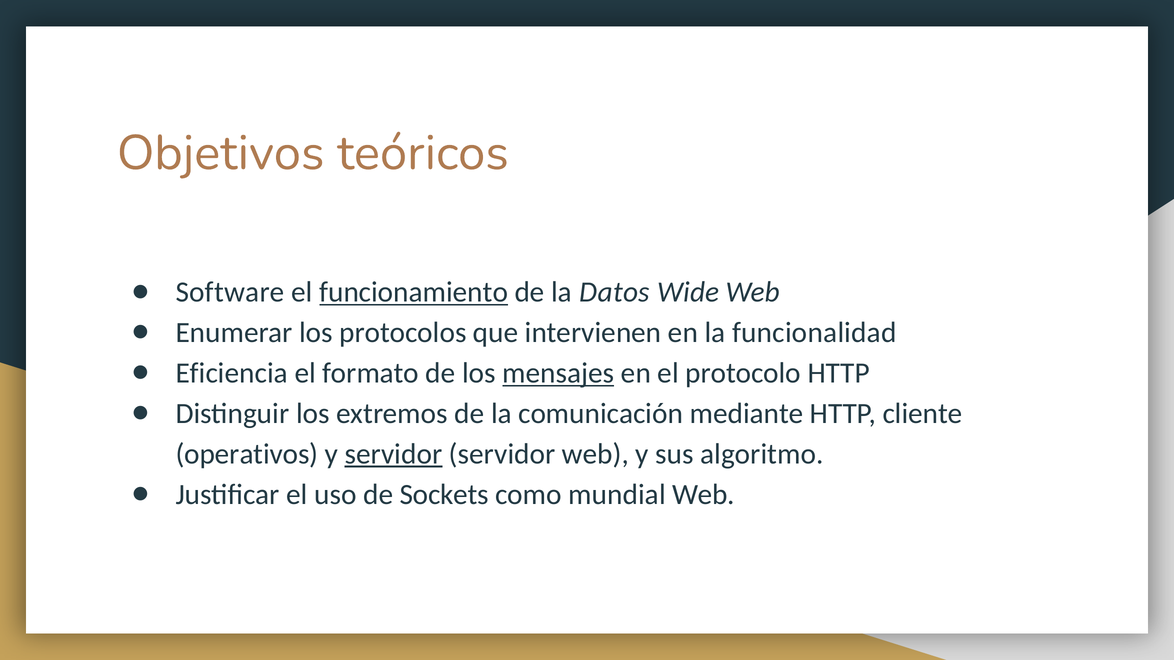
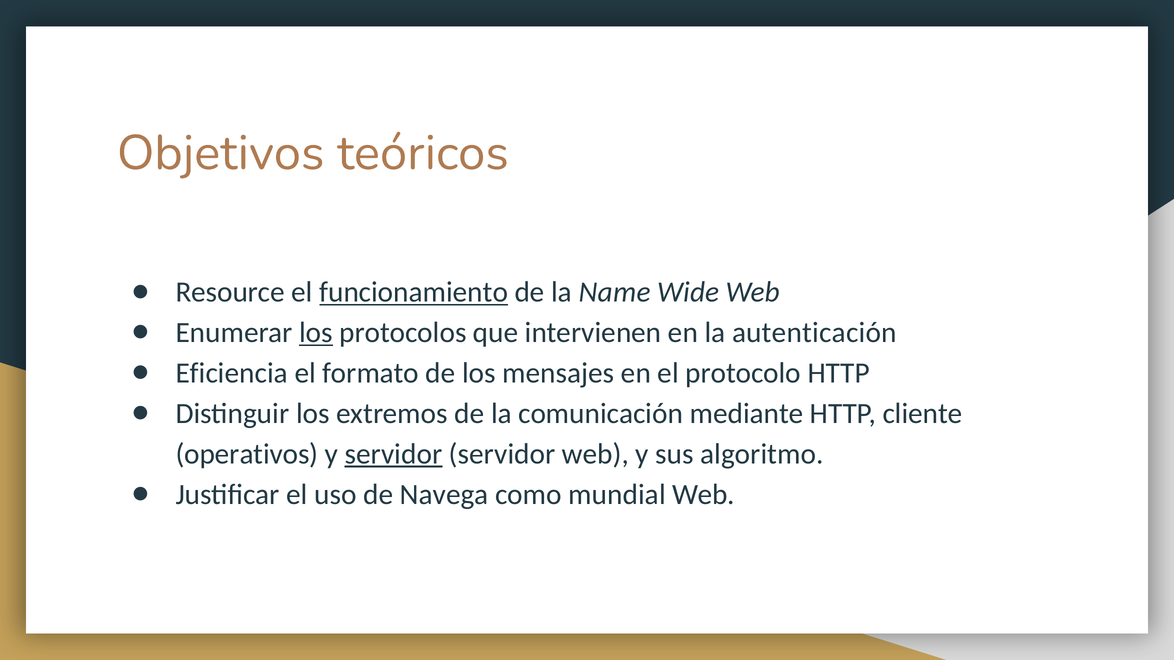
Software: Software -> Resource (230, 292)
Datos: Datos -> Name (615, 292)
los underline: none -> present (316, 333)
funcionalidad: funcionalidad -> autenticación (814, 333)
mensajes underline: present -> none (558, 373)
Sockets: Sockets -> Navega (444, 495)
